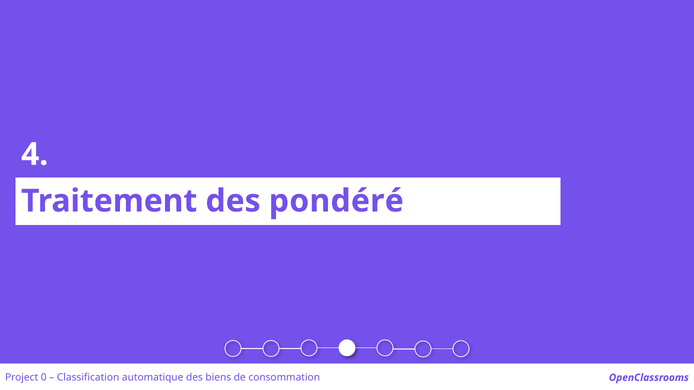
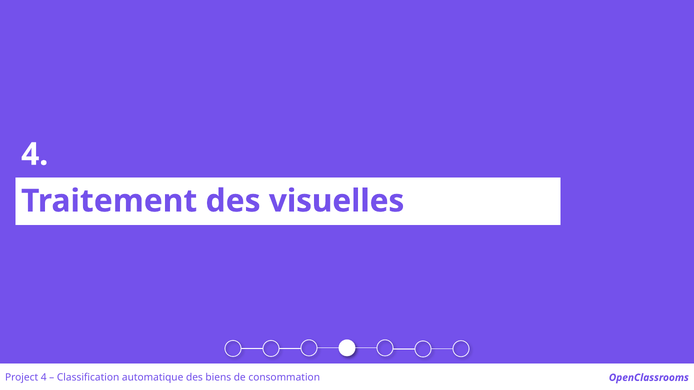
pondéré: pondéré -> visuelles (337, 201)
Project 0: 0 -> 4 (44, 378)
